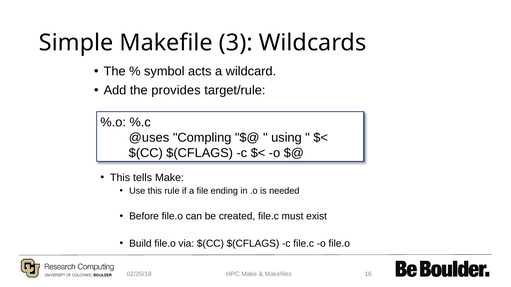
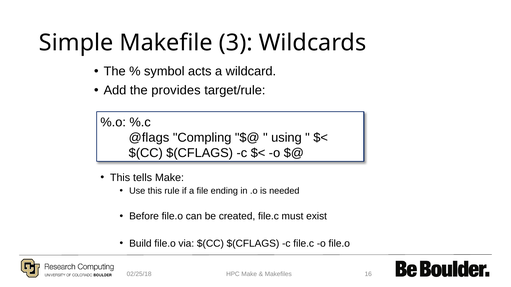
@uses: @uses -> @flags (149, 138)
